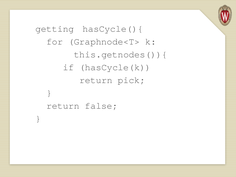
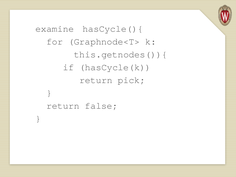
getting: getting -> examine (55, 29)
